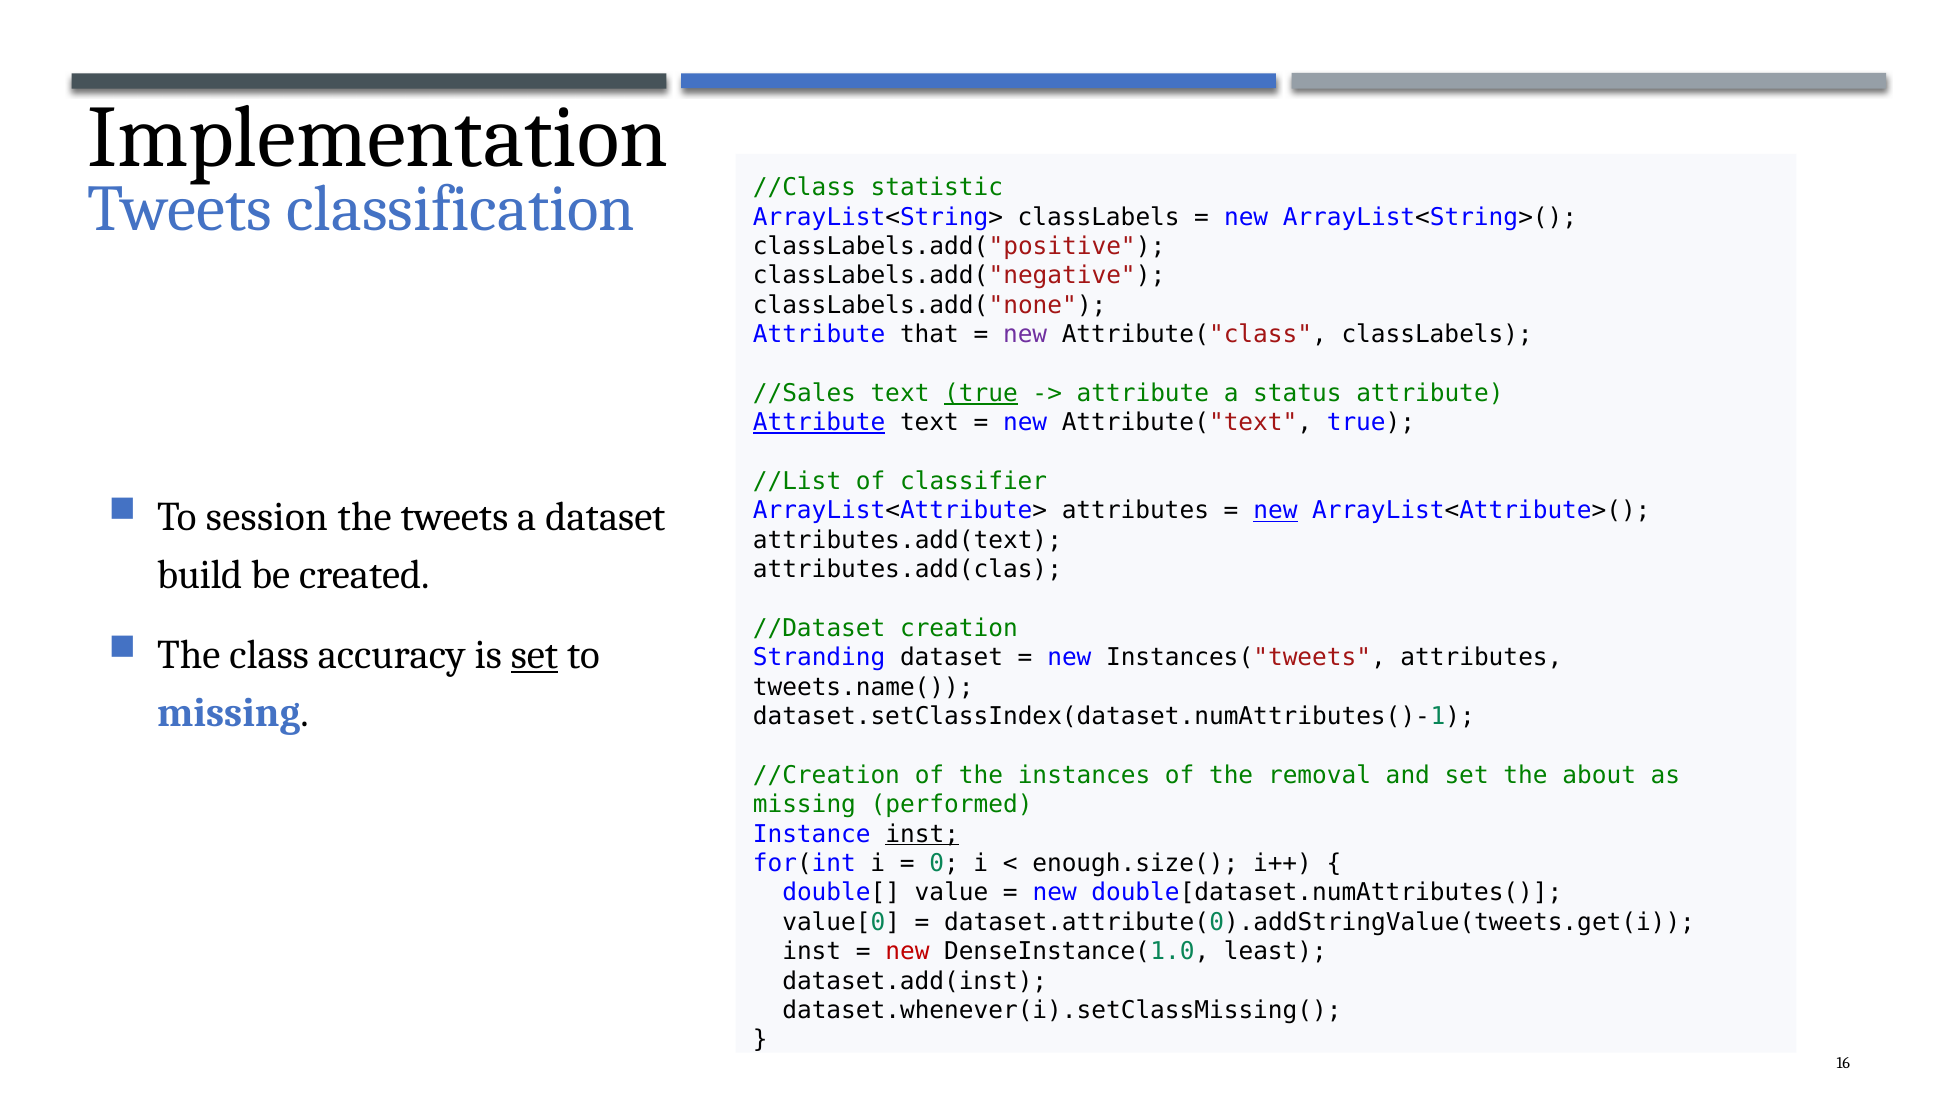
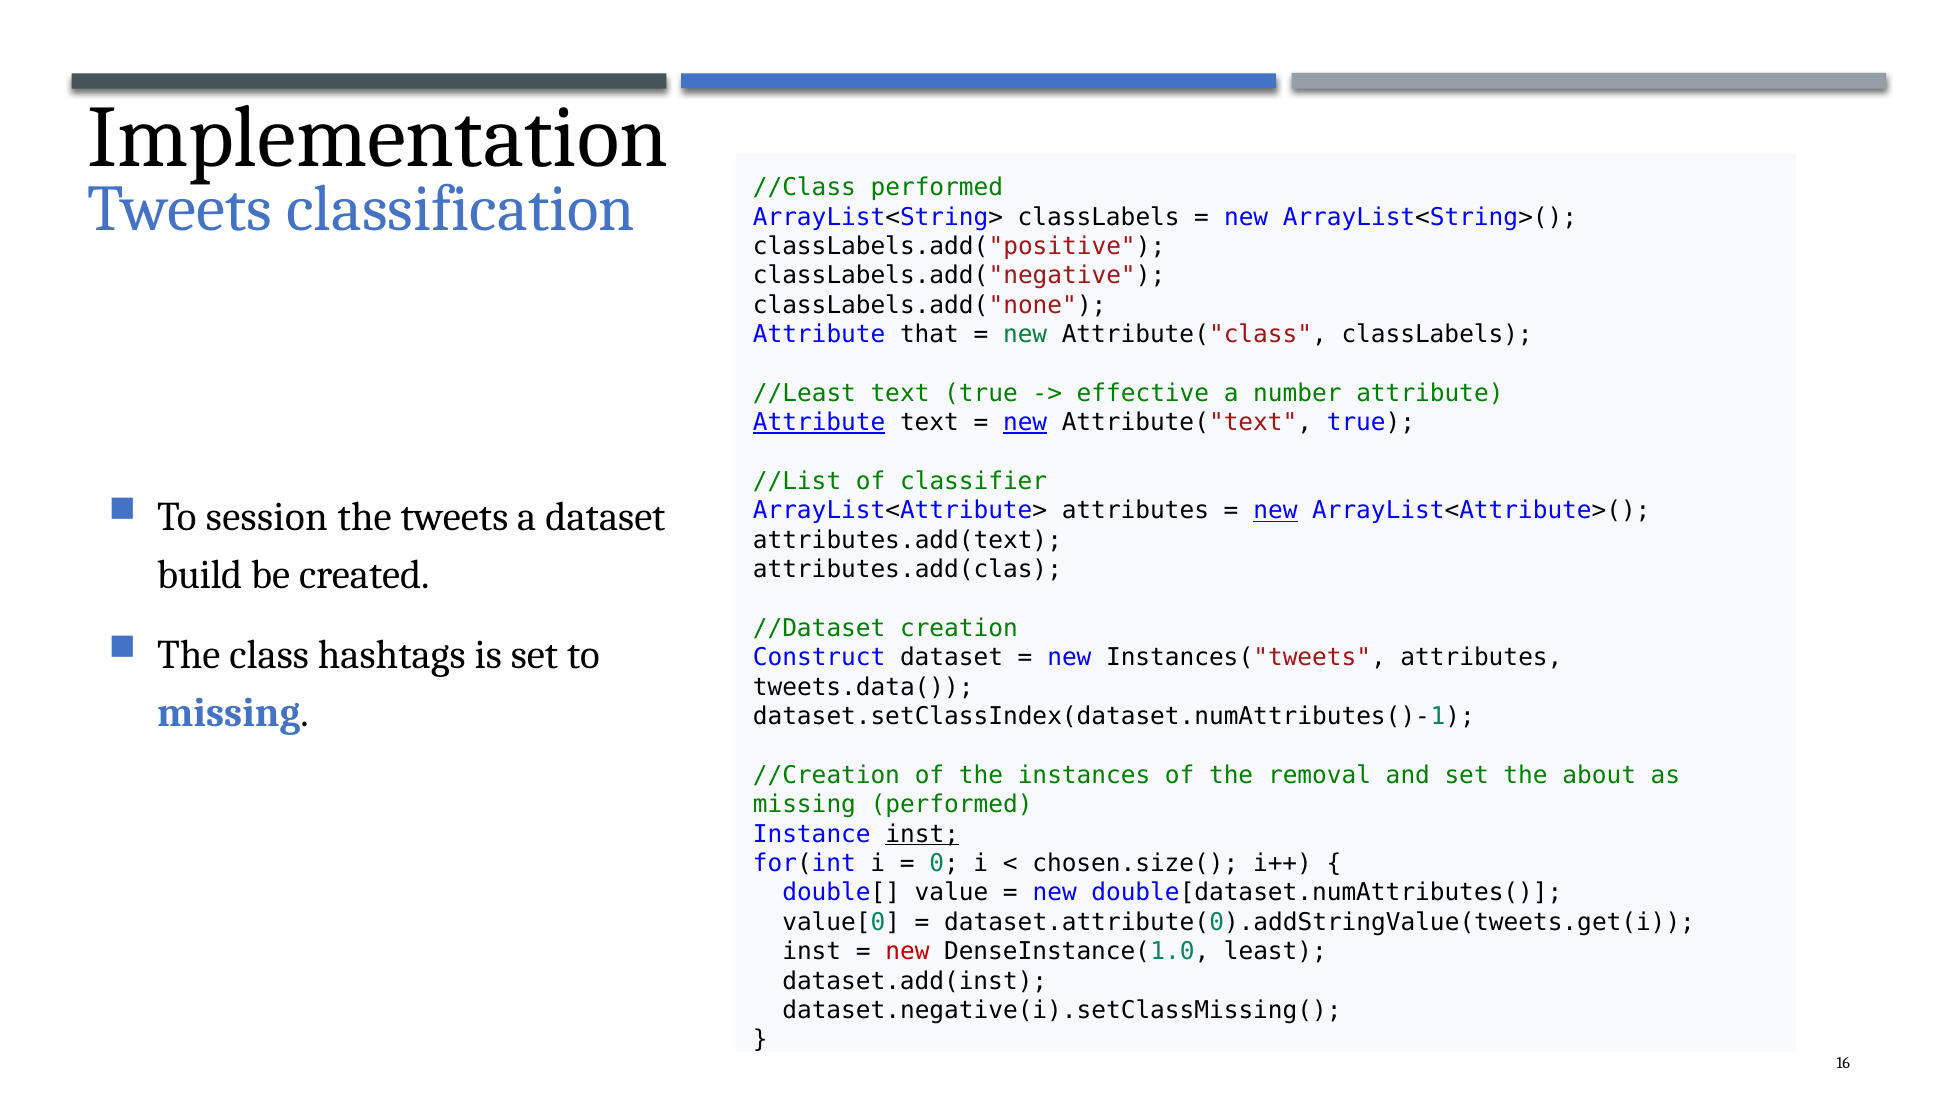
//Class statistic: statistic -> performed (937, 187)
new colour: purple -> green (1025, 334)
//Sales: //Sales -> //Least (804, 393)
true underline: present -> none (981, 393)
attribute: attribute -> effective (1143, 393)
status: status -> number (1297, 393)
new underline: none -> present (1025, 422)
accuracy: accuracy -> hashtags (392, 654)
set underline: present -> none (535, 654)
Stranding: Stranding -> Construct (819, 657)
tweets.name(: tweets.name( -> tweets.data( (863, 687)
enough.size(: enough.size( -> chosen.size( (1135, 863)
dataset.whenever(i).setClassMissing(: dataset.whenever(i).setClassMissing( -> dataset.negative(i).setClassMissing( (1062, 1010)
